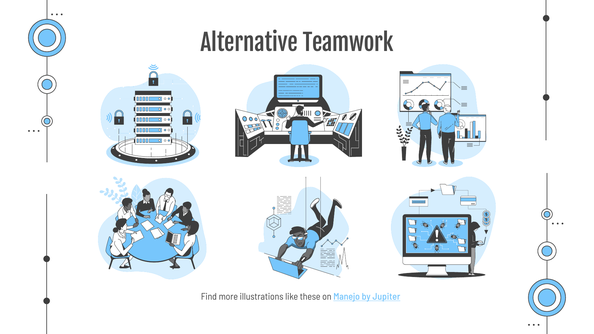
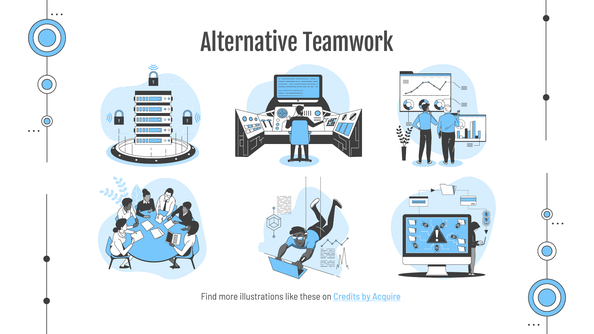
Manejo: Manejo -> Credits (347, 297)
Jupiter: Jupiter -> Acquire (386, 297)
